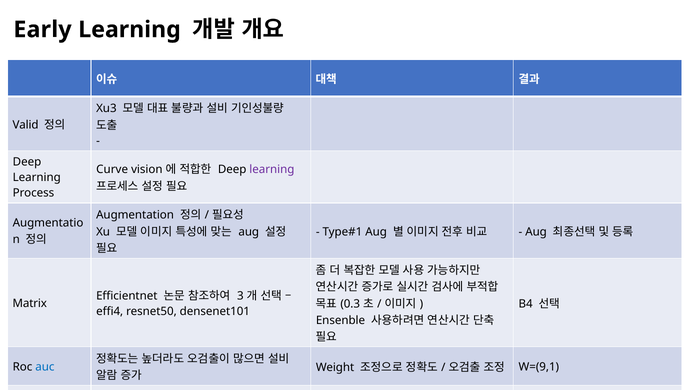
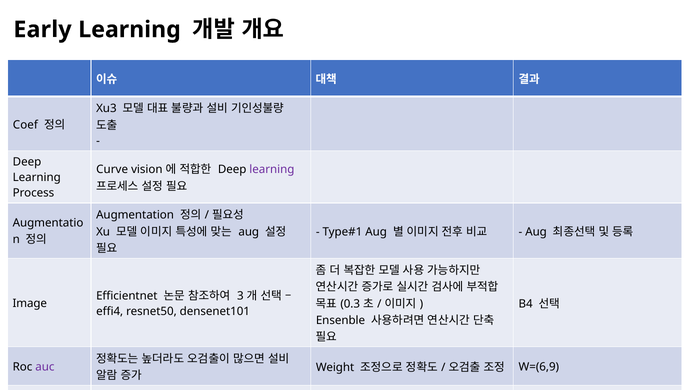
Valid: Valid -> Coef (25, 125)
Matrix: Matrix -> Image (30, 304)
auc colour: blue -> purple (45, 367)
W=(9,1: W=(9,1 -> W=(6,9 (539, 367)
